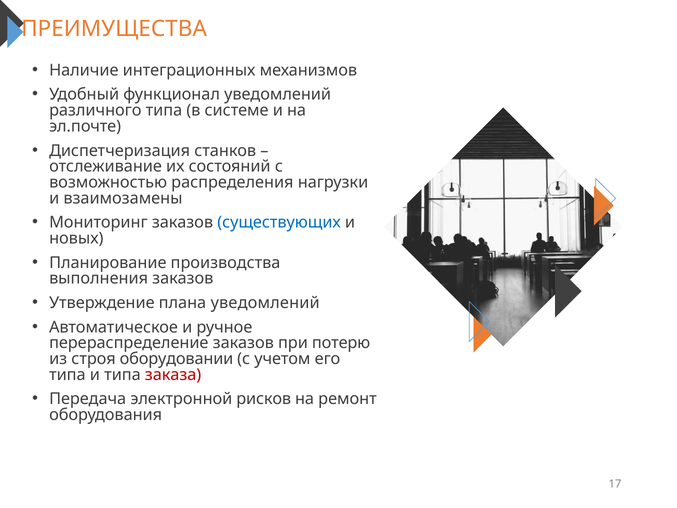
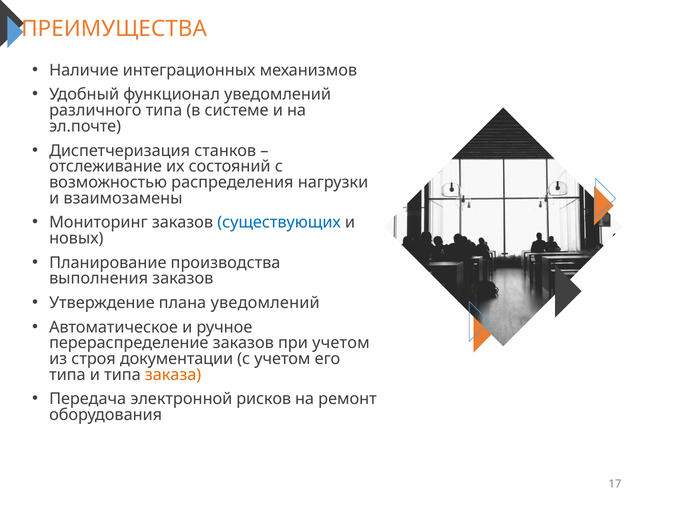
при потерю: потерю -> учетом (341, 343)
оборудовании: оборудовании -> документации (177, 359)
заказа colour: red -> orange (173, 375)
